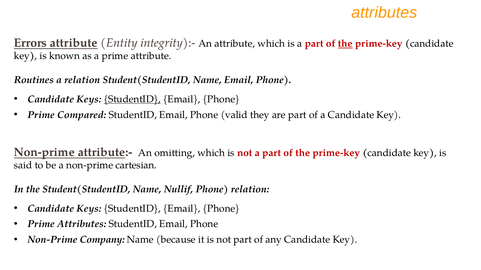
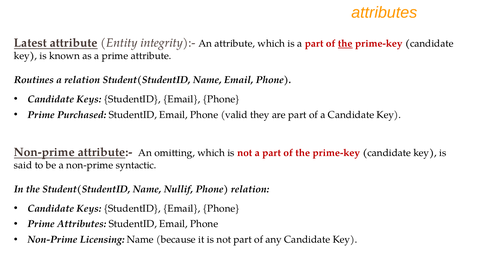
Errors: Errors -> Latest (30, 43)
StudentID underline: present -> none (132, 99)
Compared: Compared -> Purchased (82, 115)
cartesian: cartesian -> syntactic (136, 166)
Company: Company -> Licensing (102, 240)
